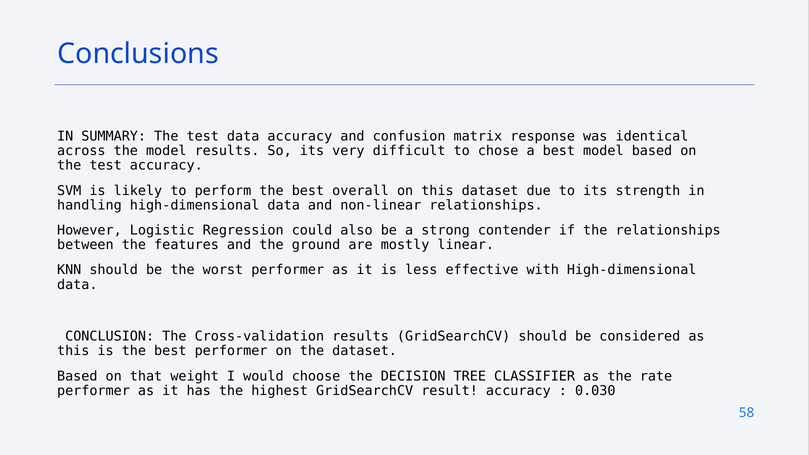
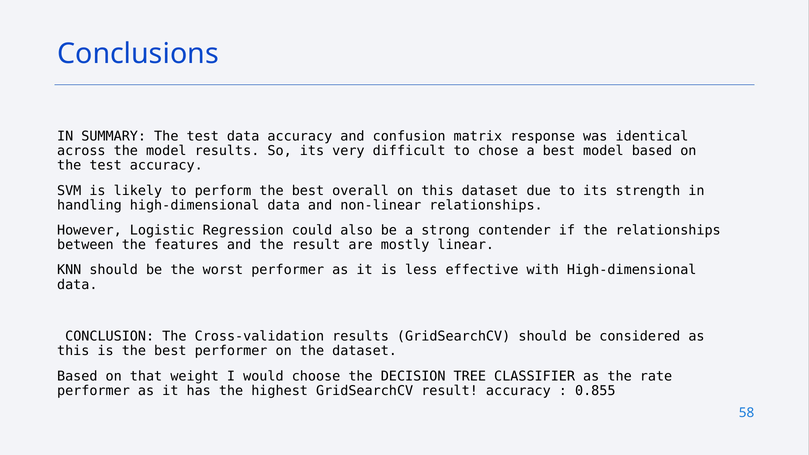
the ground: ground -> result (316, 245)
0.030: 0.030 -> 0.855 (595, 391)
